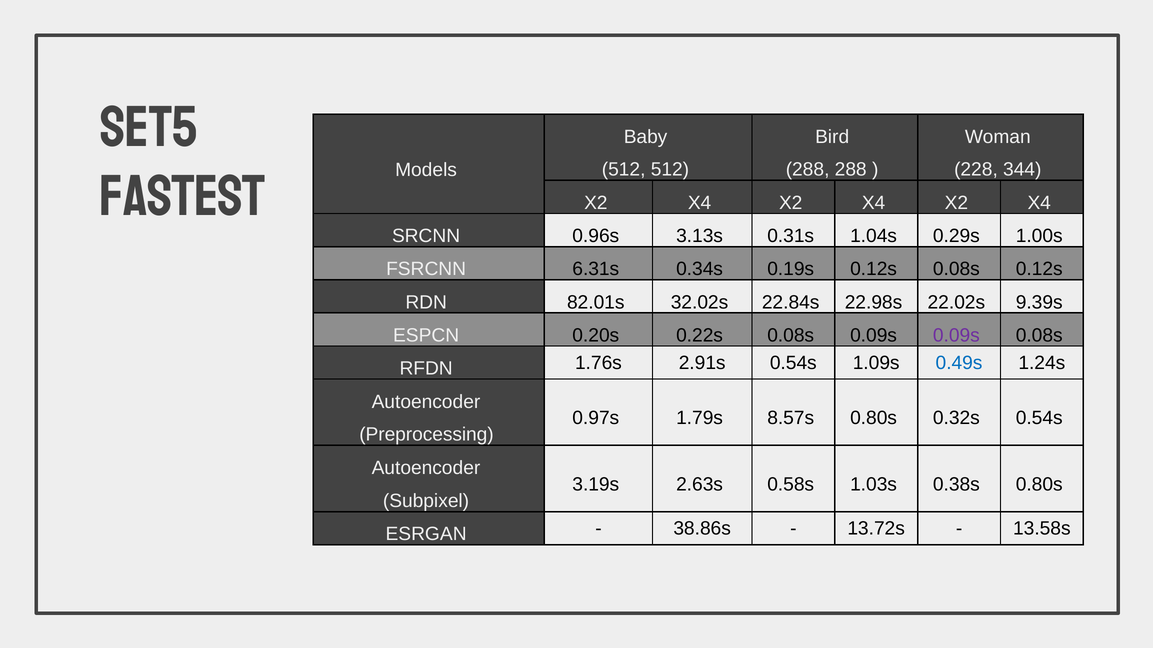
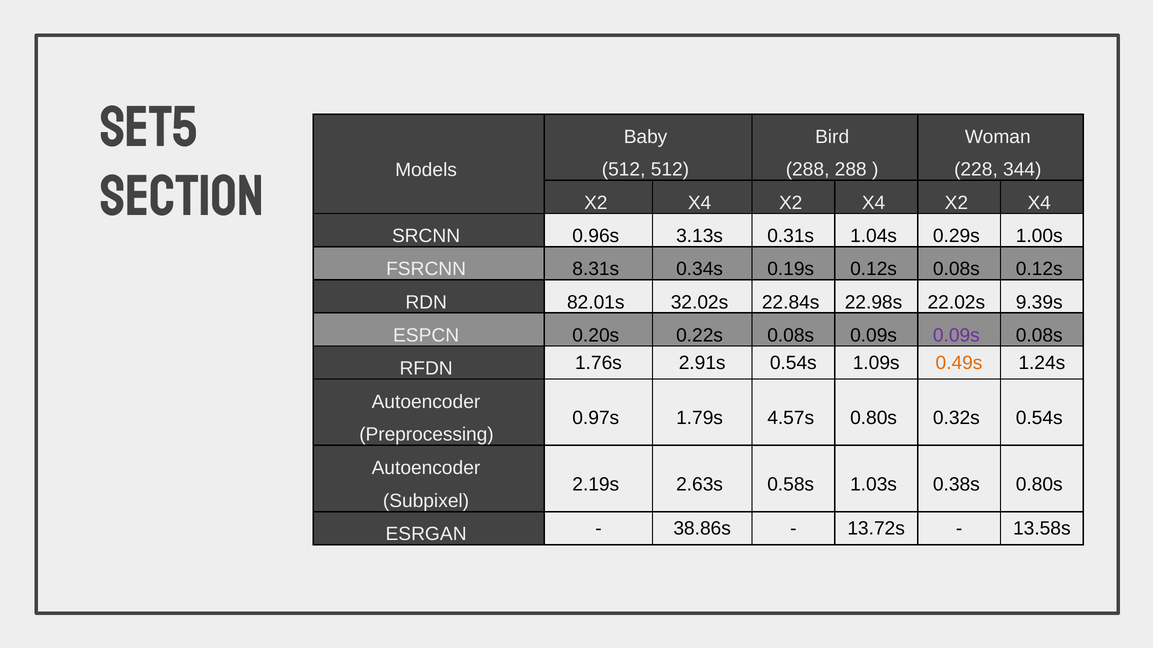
Fastest: Fastest -> Section (182, 197)
6.31s: 6.31s -> 8.31s (596, 269)
0.49s colour: blue -> orange (959, 363)
8.57s: 8.57s -> 4.57s (791, 419)
3.19s: 3.19s -> 2.19s (596, 485)
